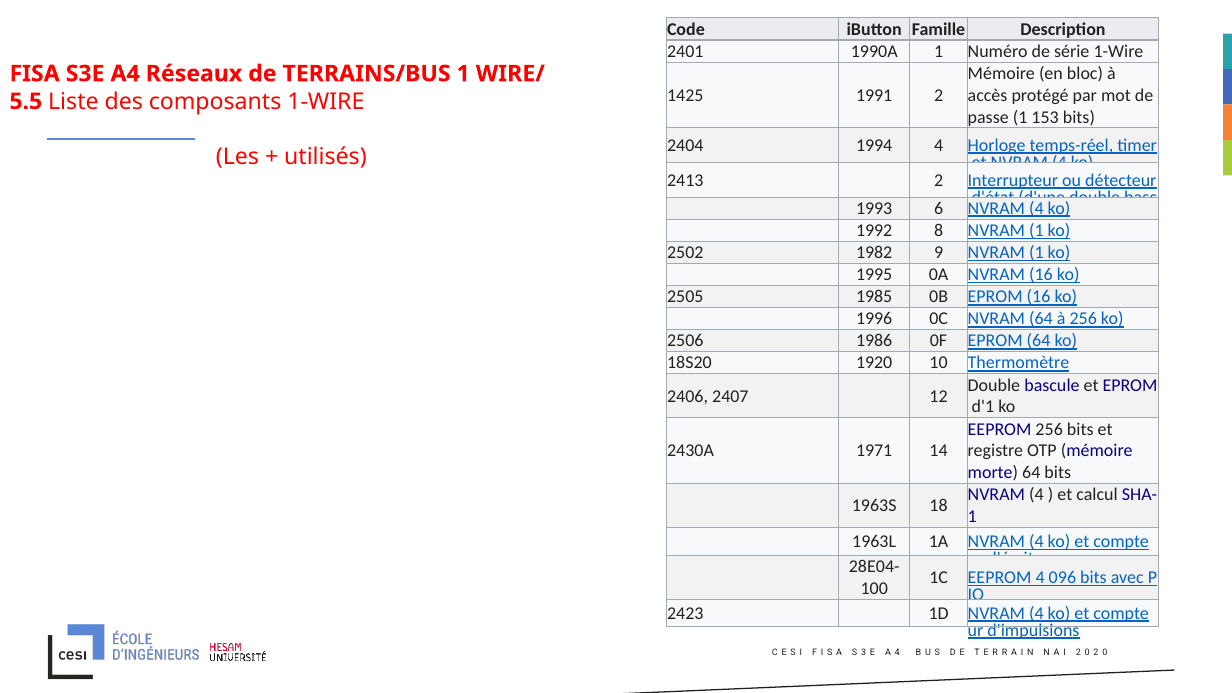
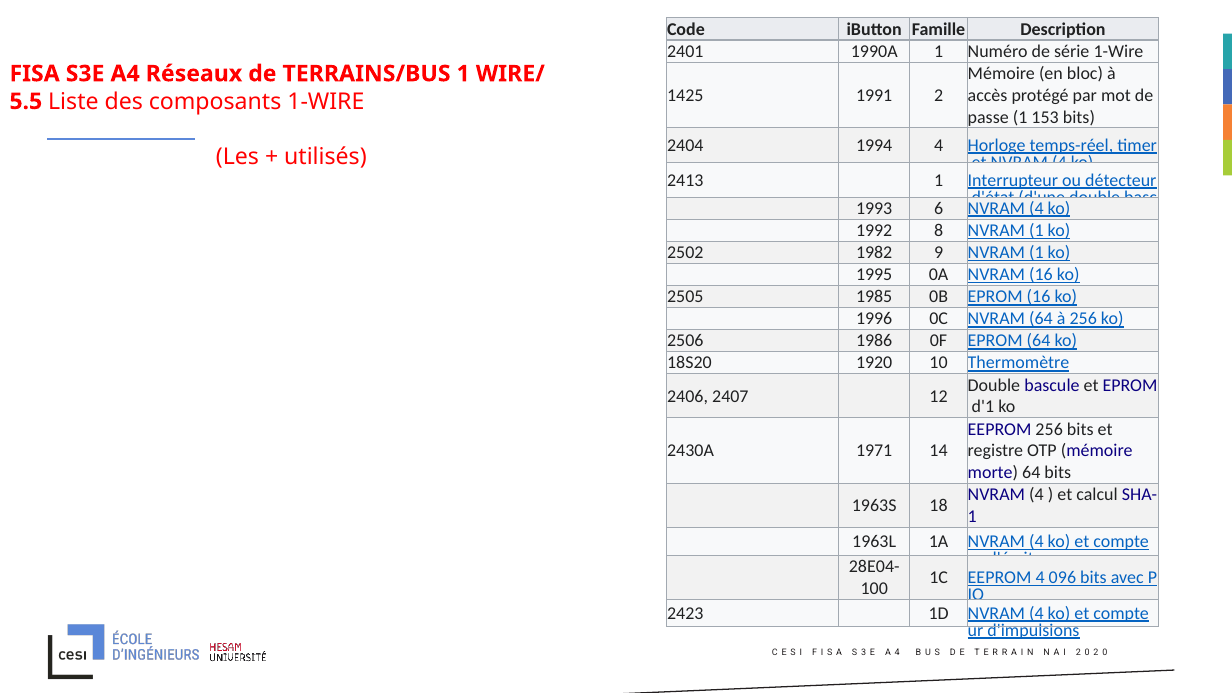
2413 2: 2 -> 1 (939, 180)
